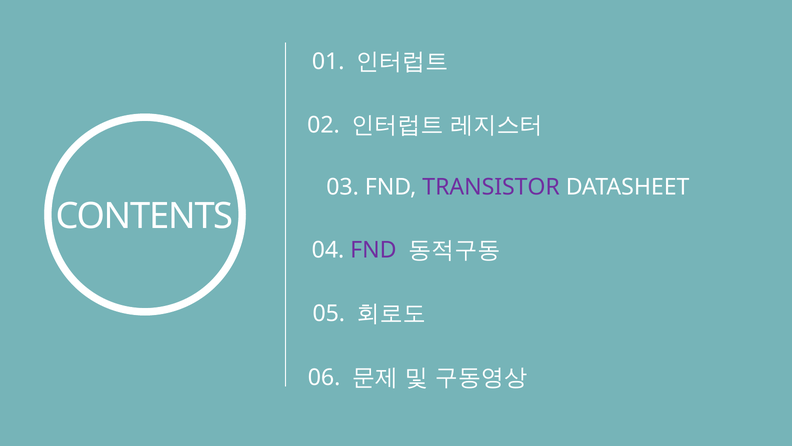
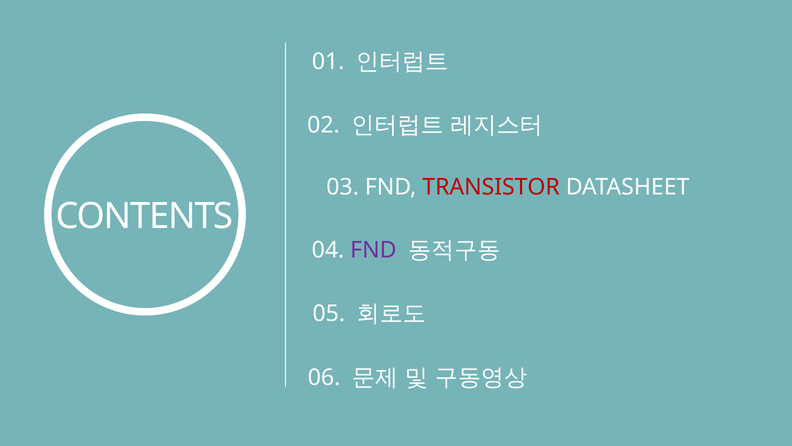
TRANSISTOR colour: purple -> red (491, 187)
